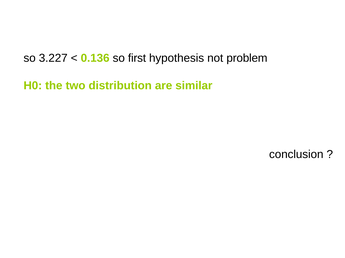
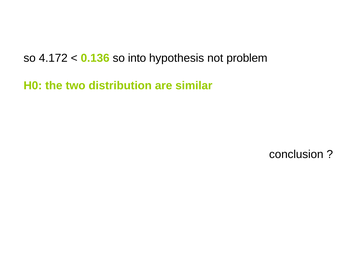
3.227: 3.227 -> 4.172 (53, 58)
first: first -> into (137, 58)
